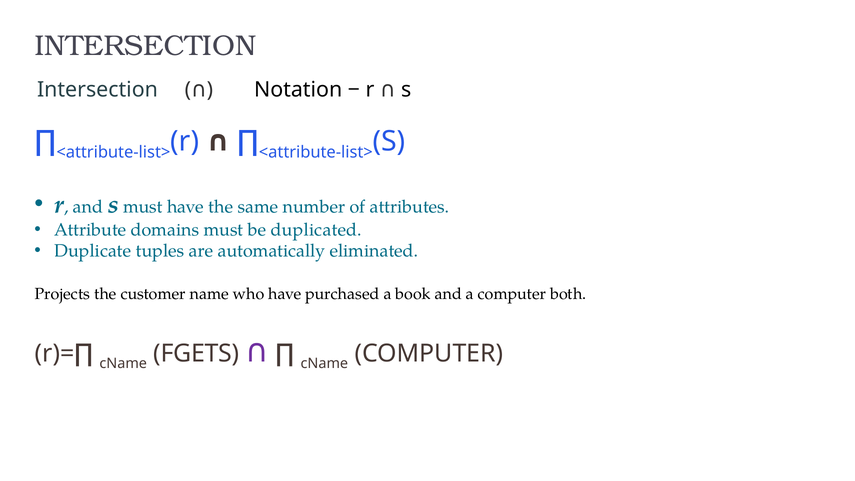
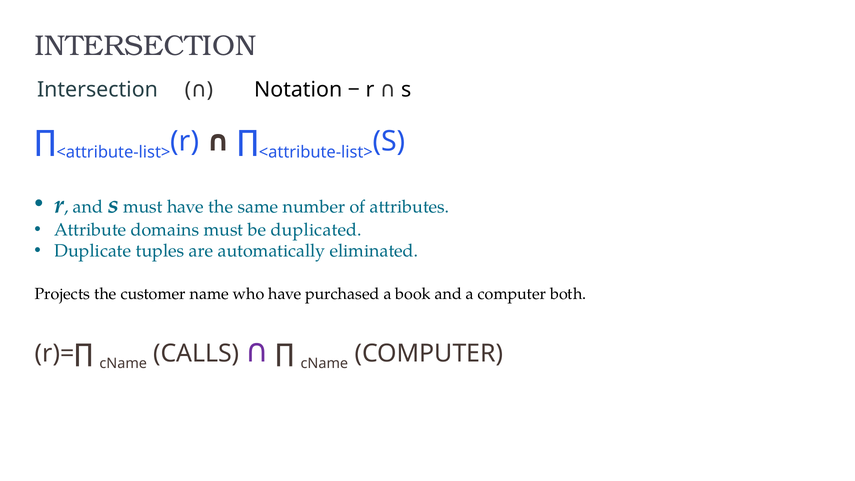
FGETS: FGETS -> CALLS (196, 354)
